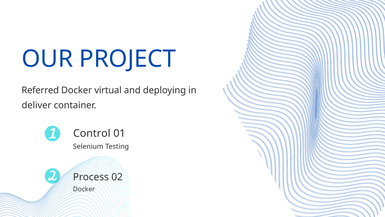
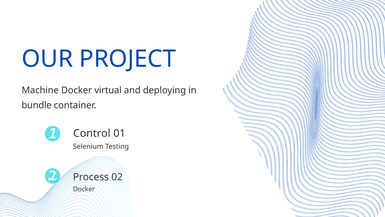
Referred: Referred -> Machine (40, 90)
deliver: deliver -> bundle (37, 105)
